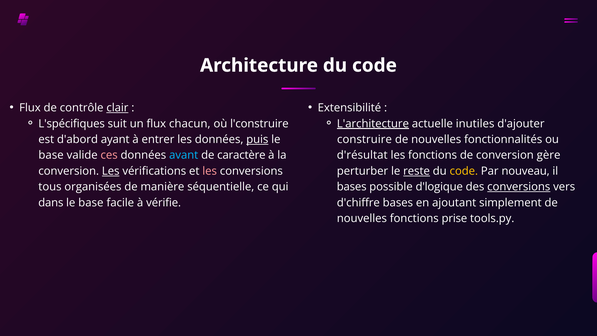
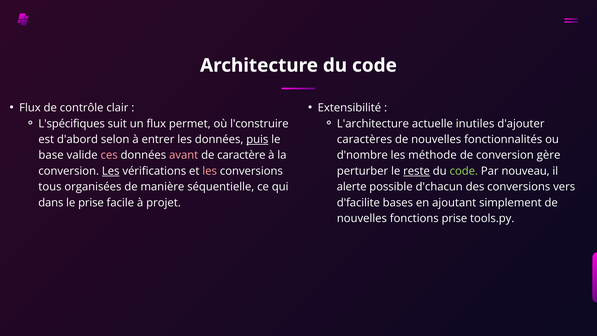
clair underline: present -> none (117, 108)
flux chacun: chacun -> permet (190, 124)
L'architecture underline: present -> none (373, 124)
d'abord ayant: ayant -> selon (115, 139)
construire: construire -> caractères (364, 139)
avant colour: light blue -> pink (184, 155)
d'résultat: d'résultat -> d'nombre (362, 155)
fonctions: fonctions -> méthode (433, 155)
code colour: yellow -> light green (464, 171)
bases: bases -> alerte (352, 187)
d'logique: d'logique -> d'chacun (439, 187)
conversions underline: present -> none (519, 187)
base: base -> prise (91, 203)
à vérifie: vérifie -> projet (164, 203)
d'chiffre: d'chiffre -> d'facilite (358, 203)
